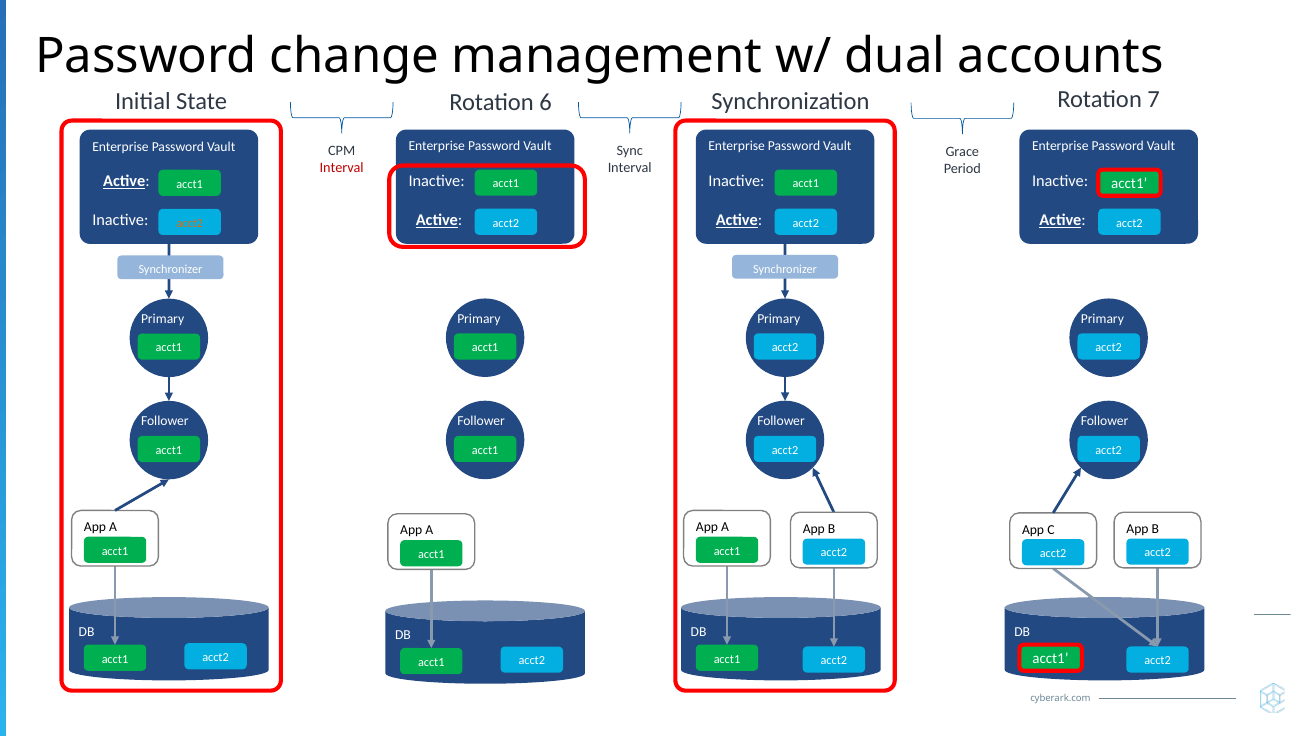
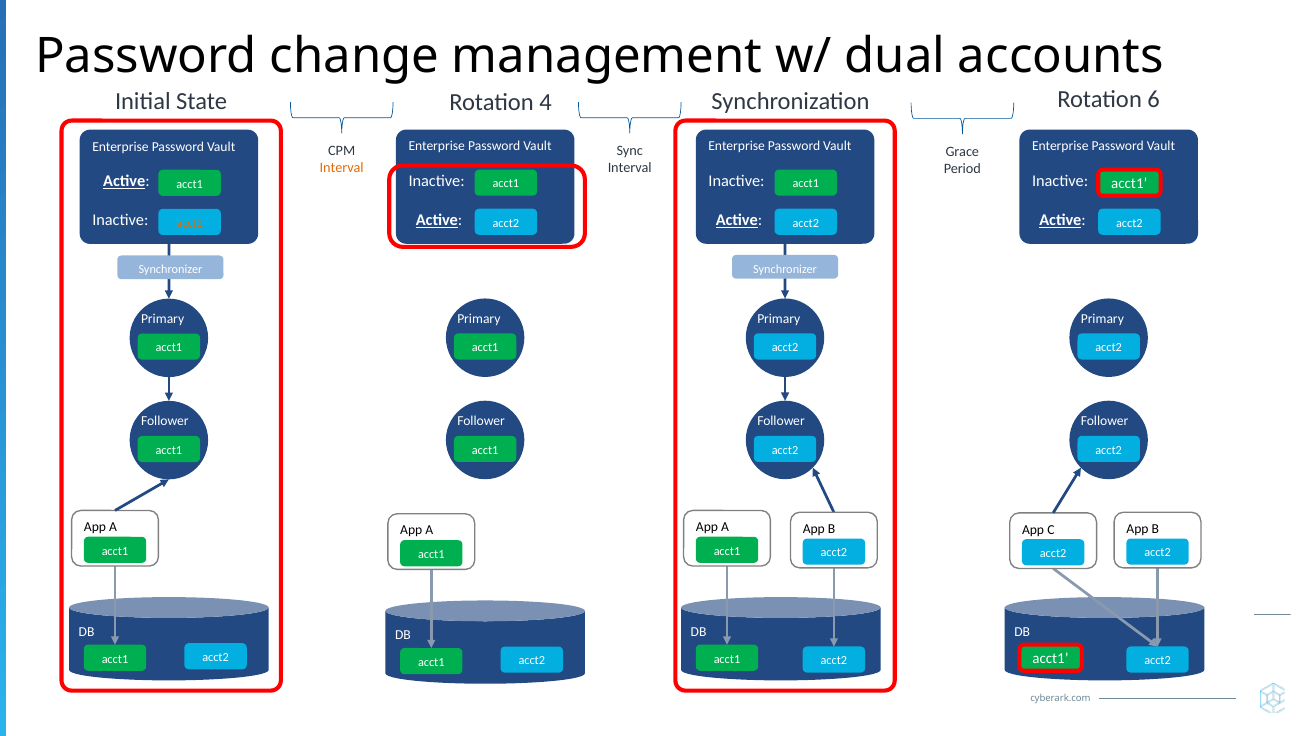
6: 6 -> 4 (546, 102)
7: 7 -> 6 (1154, 99)
Interval colour: red -> orange (342, 168)
